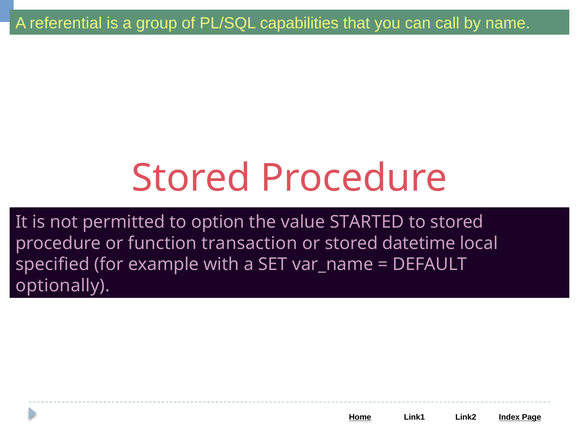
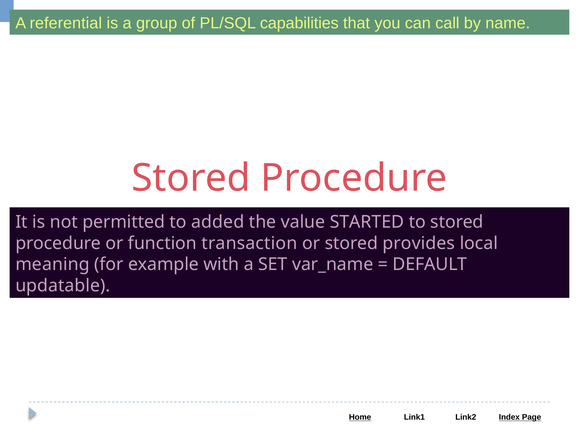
option: option -> added (218, 222)
datetime: datetime -> provides (419, 243)
specified: specified -> meaning (52, 265)
optionally: optionally -> updatable (63, 286)
